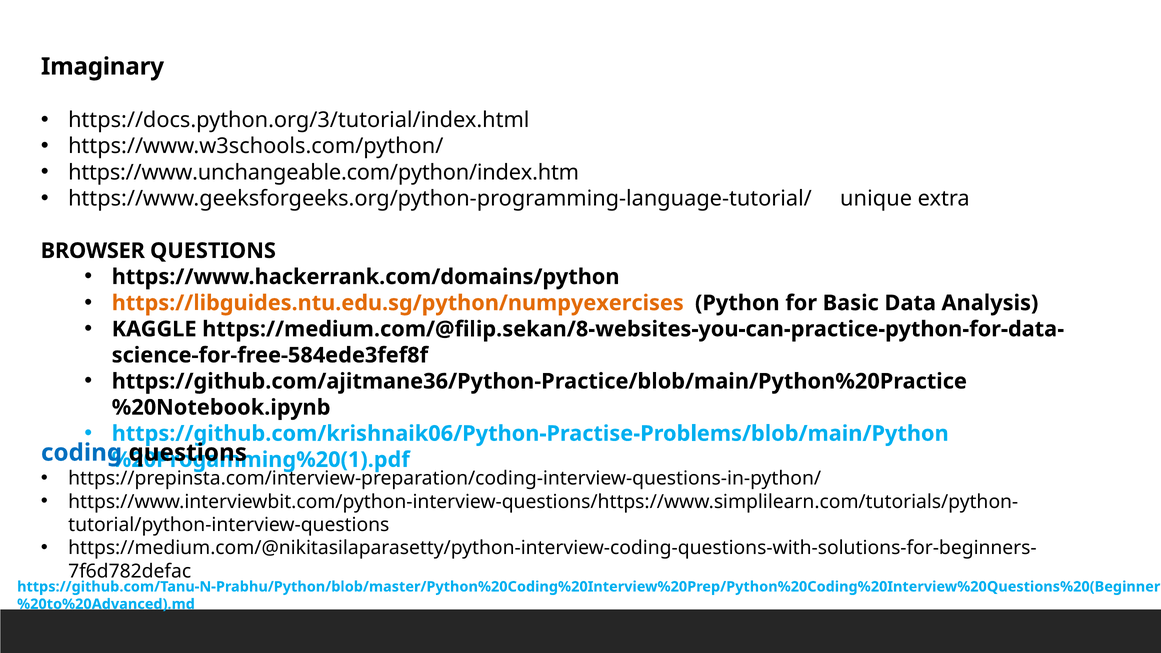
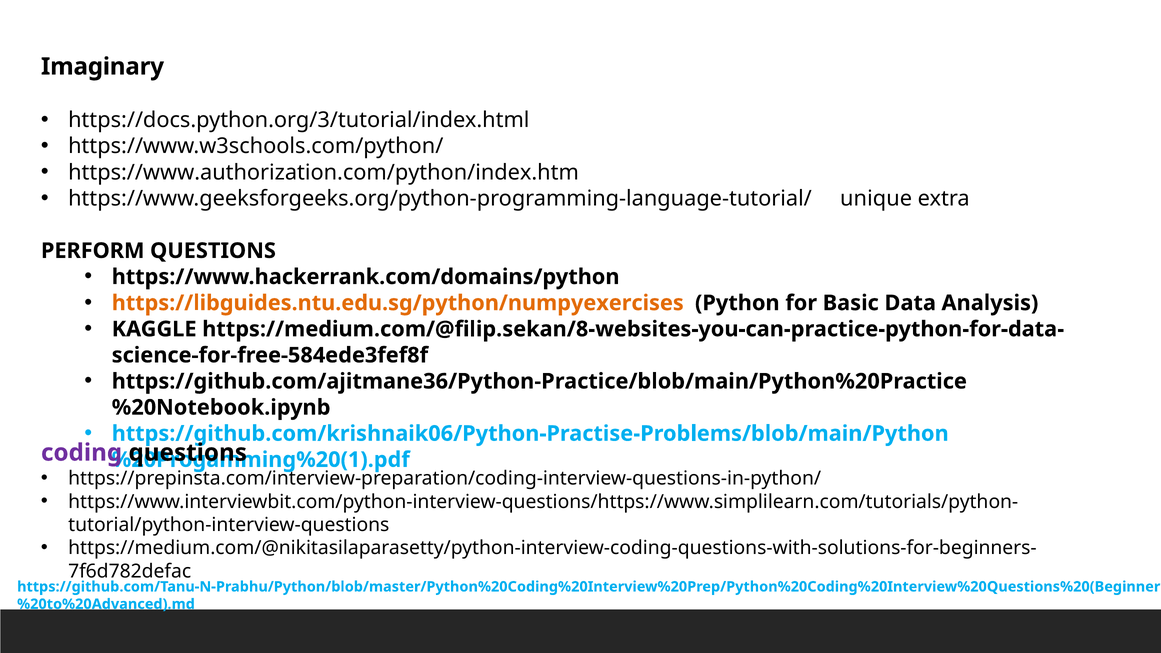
https://www.unchangeable.com/python/index.htm: https://www.unchangeable.com/python/index.htm -> https://www.authorization.com/python/index.htm (324, 172)
BROWSER: BROWSER -> PERFORM (93, 251)
coding colour: blue -> purple (82, 453)
